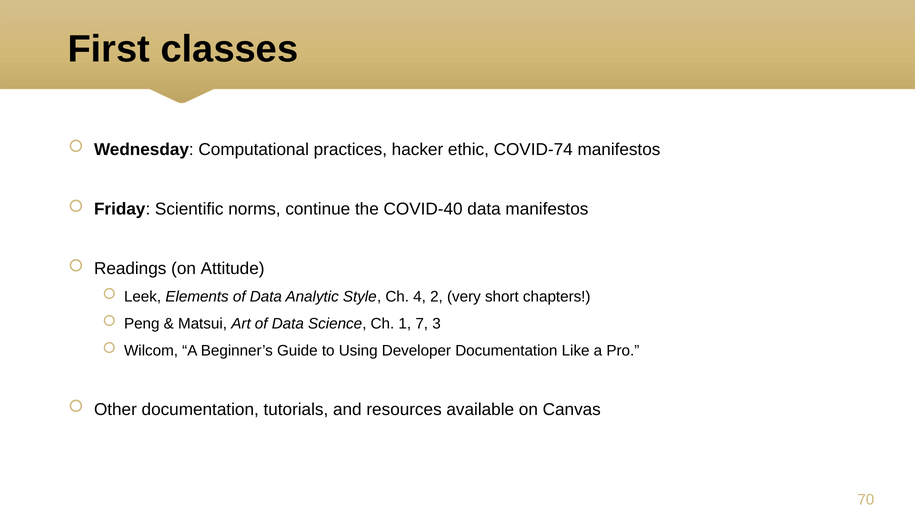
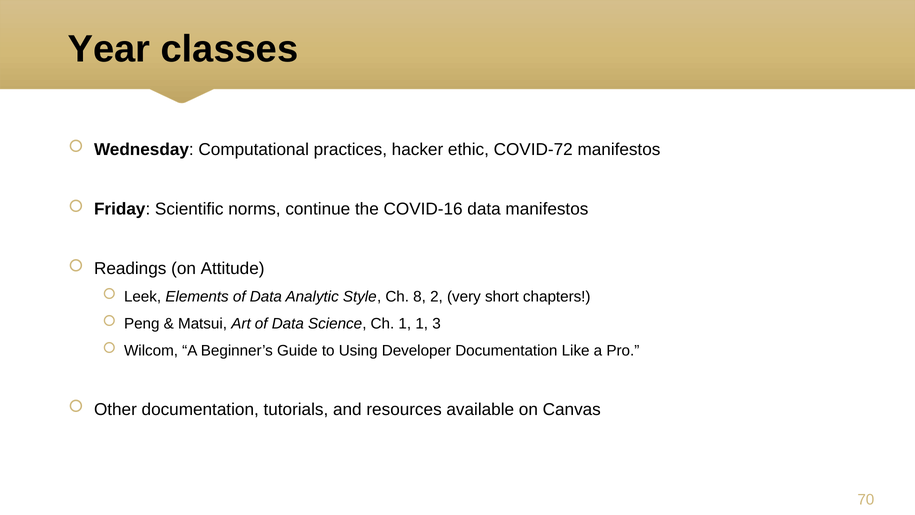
First: First -> Year (109, 49)
COVID-74: COVID-74 -> COVID-72 (533, 150)
COVID-40: COVID-40 -> COVID-16 (423, 209)
4: 4 -> 8 (420, 297)
1 7: 7 -> 1 (422, 324)
